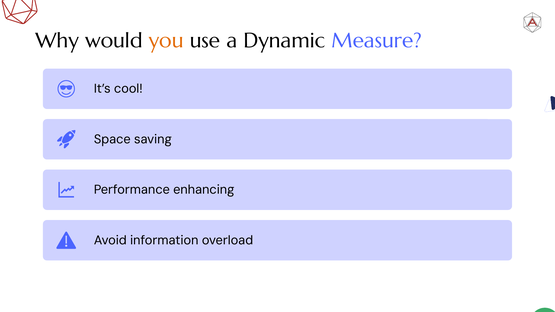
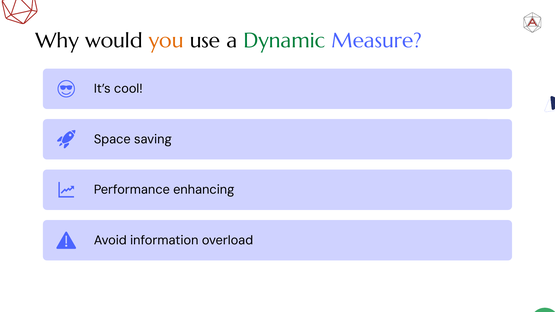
Dynamic colour: black -> green (284, 41)
